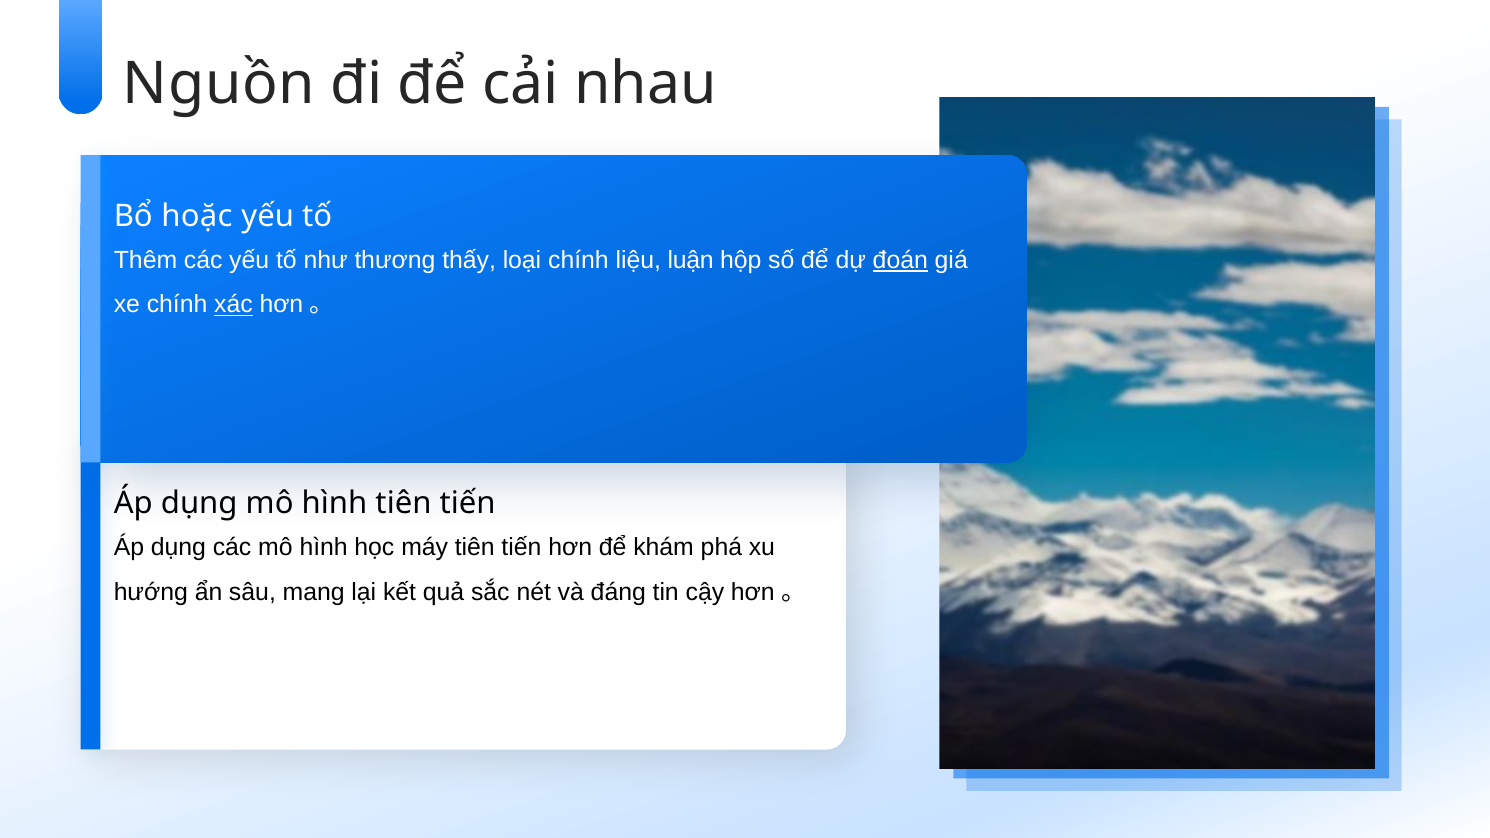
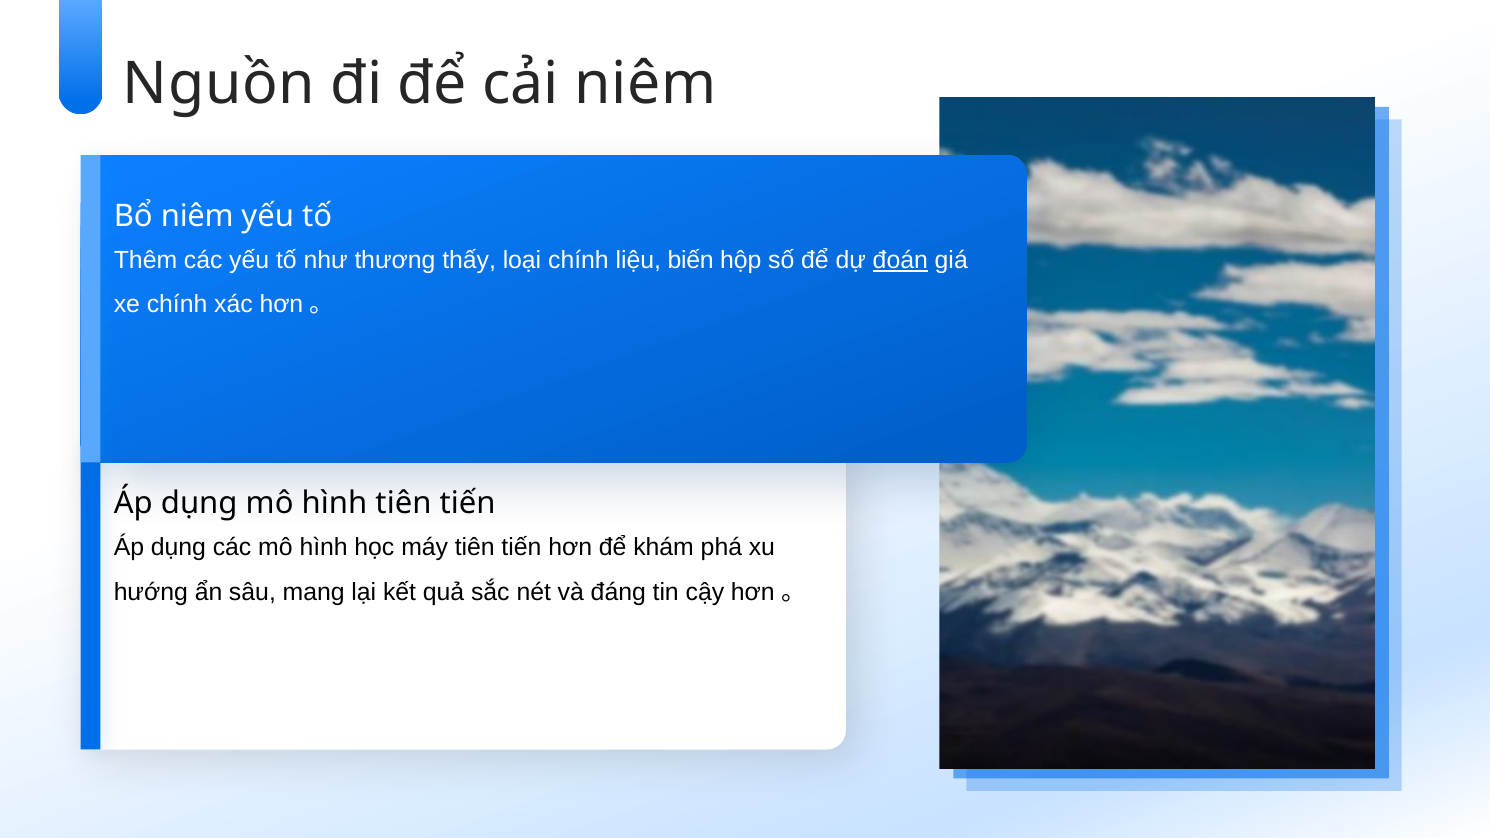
cải nhau: nhau -> niêm (646, 85)
hoặc: hoặc -> niêm (197, 217)
luận: luận -> biến (691, 260)
xác underline: present -> none (233, 305)
